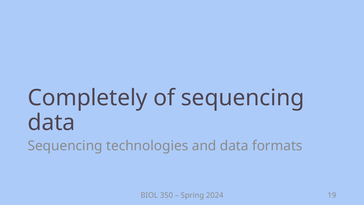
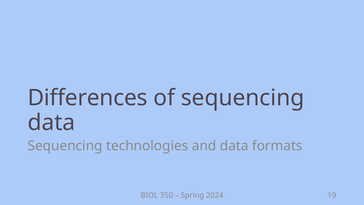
Completely: Completely -> Differences (88, 98)
